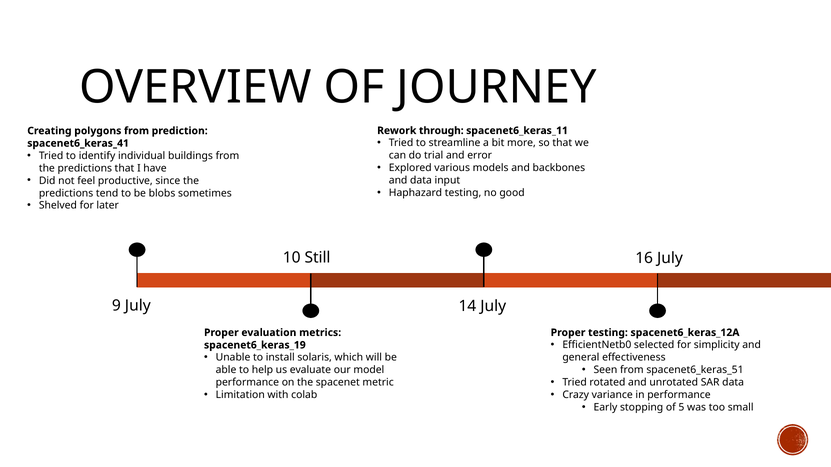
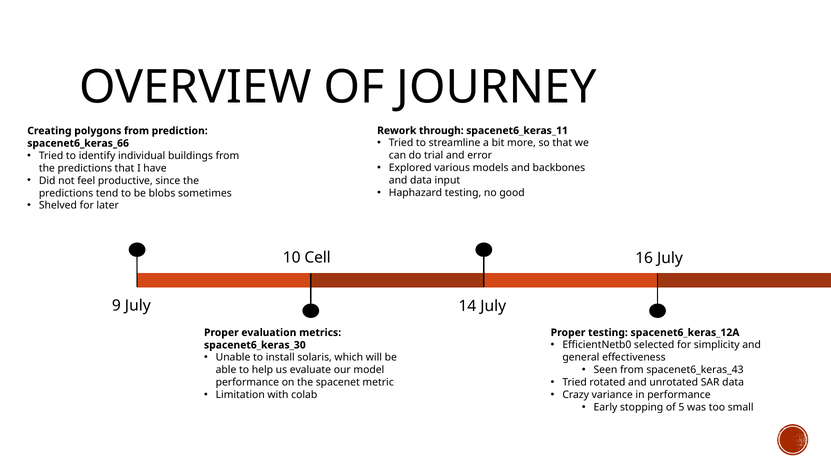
spacenet6_keras_41: spacenet6_keras_41 -> spacenet6_keras_66 (78, 143)
Still: Still -> Cell (318, 258)
spacenet6_keras_19: spacenet6_keras_19 -> spacenet6_keras_30 (255, 345)
spacenet6_keras_51: spacenet6_keras_51 -> spacenet6_keras_43 (695, 370)
